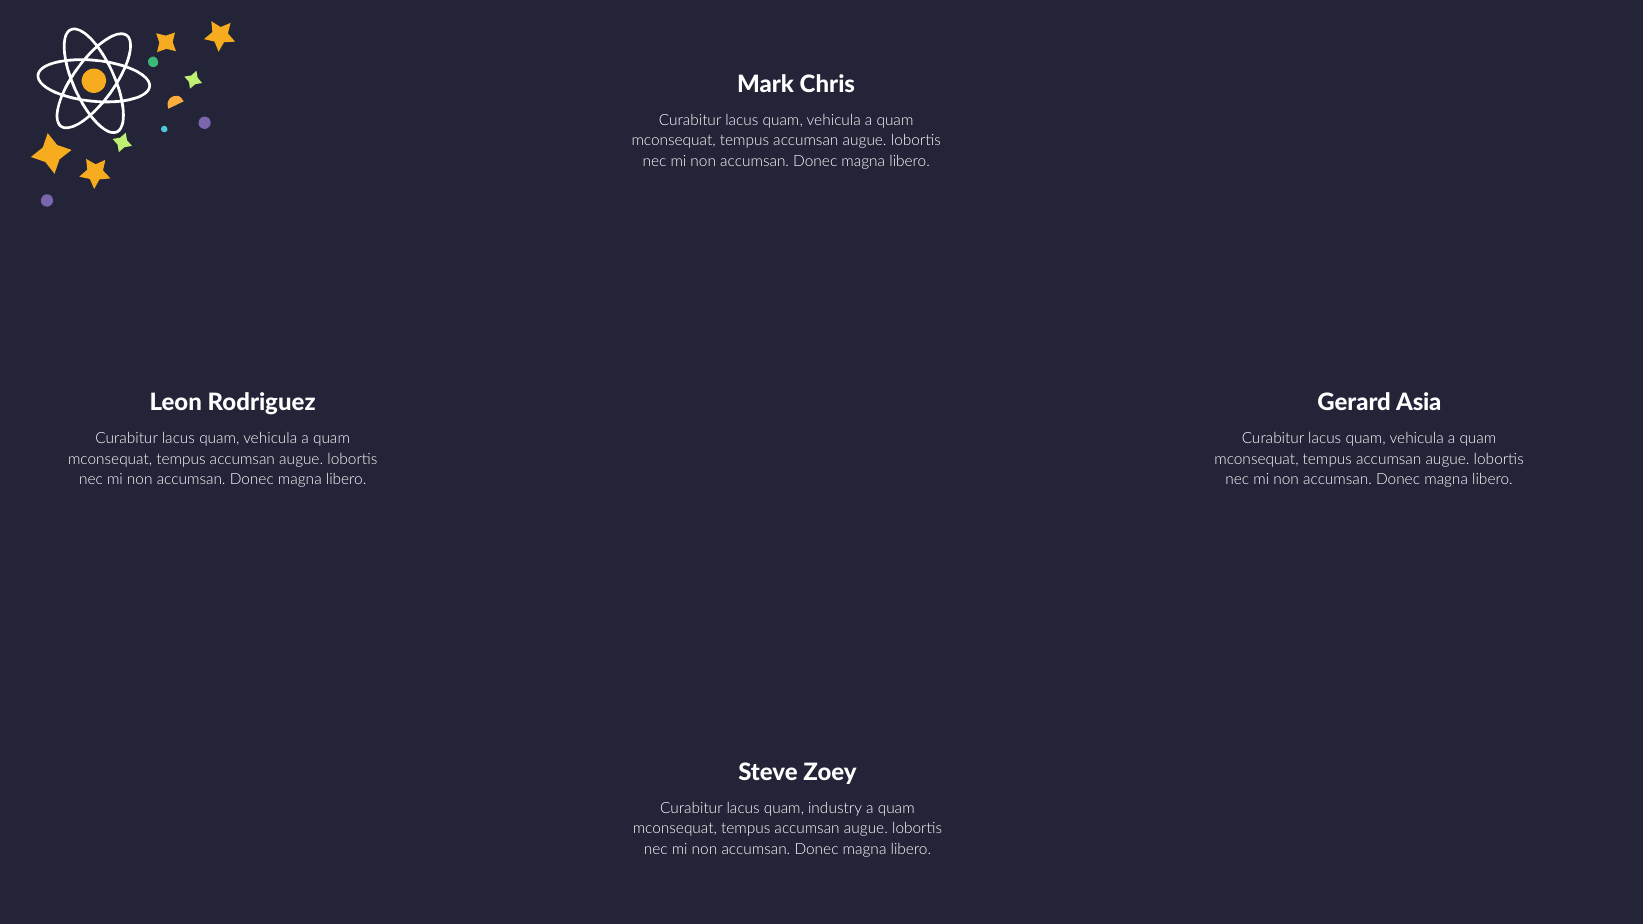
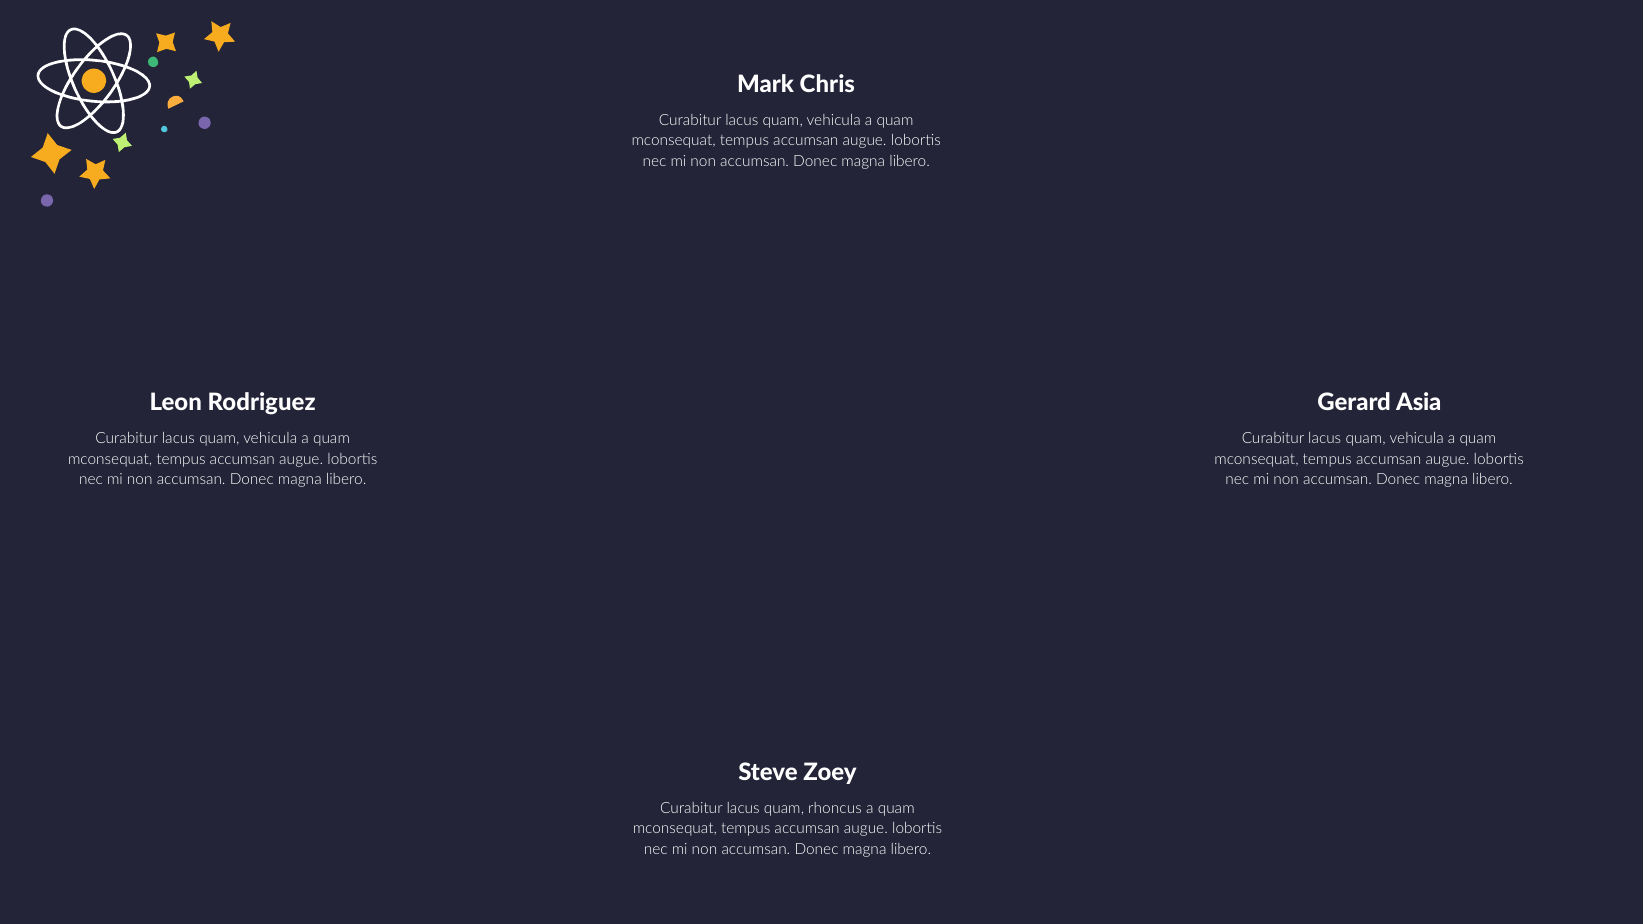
industry: industry -> rhoncus (835, 808)
